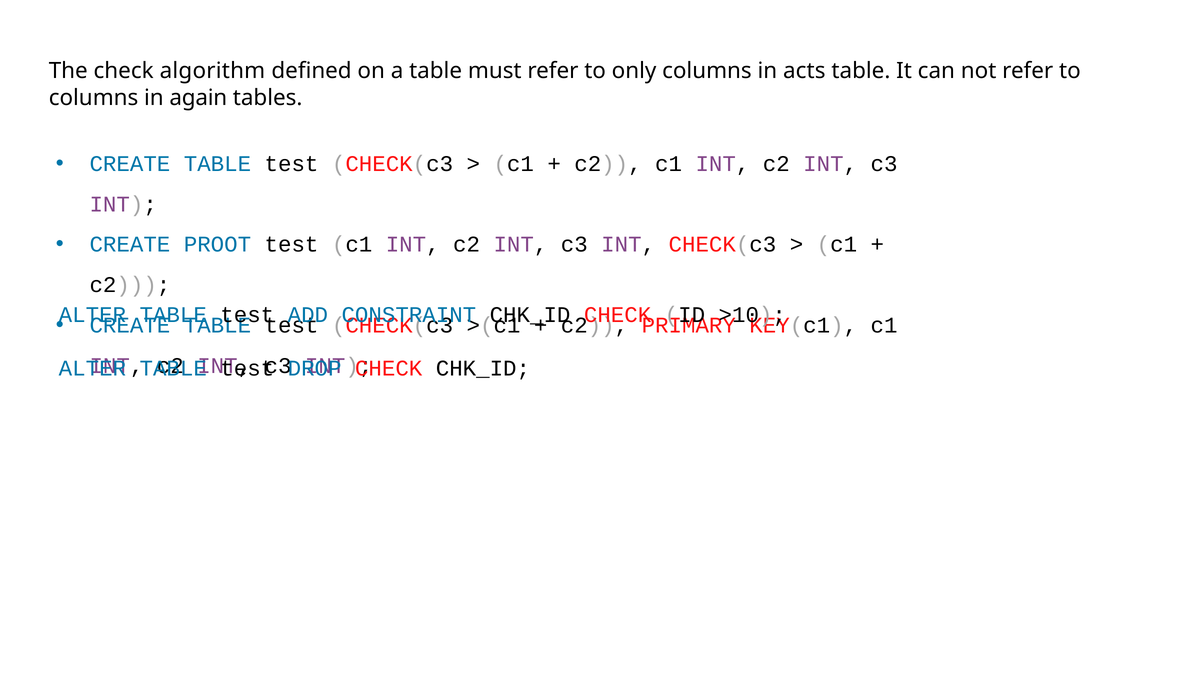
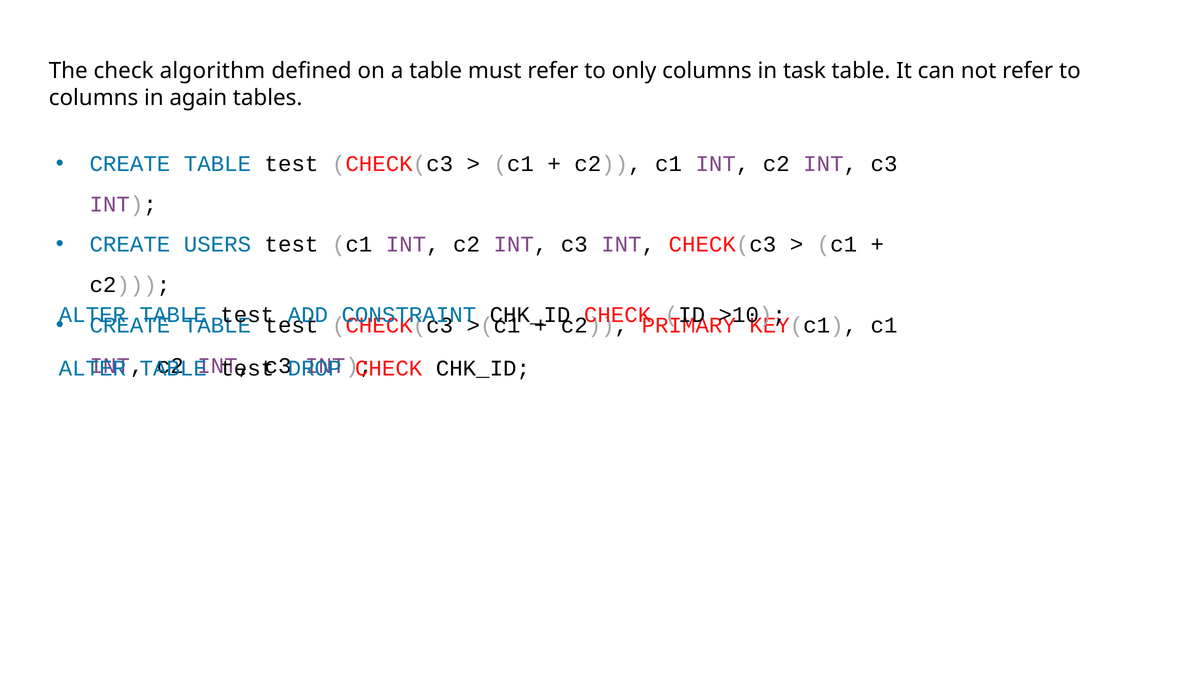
acts: acts -> task (804, 71)
PROOT: PROOT -> USERS (217, 245)
